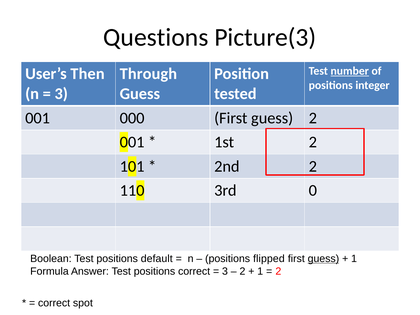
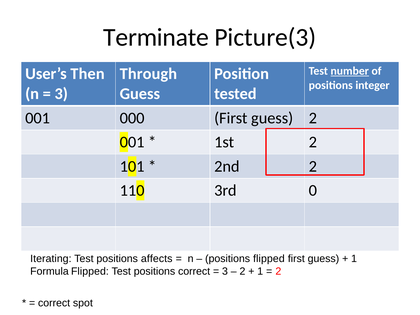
Questions: Questions -> Terminate (156, 37)
Boolean: Boolean -> Iterating (51, 259)
default: default -> affects (157, 259)
guess underline: present -> none (323, 259)
Formula Answer: Answer -> Flipped (90, 271)
